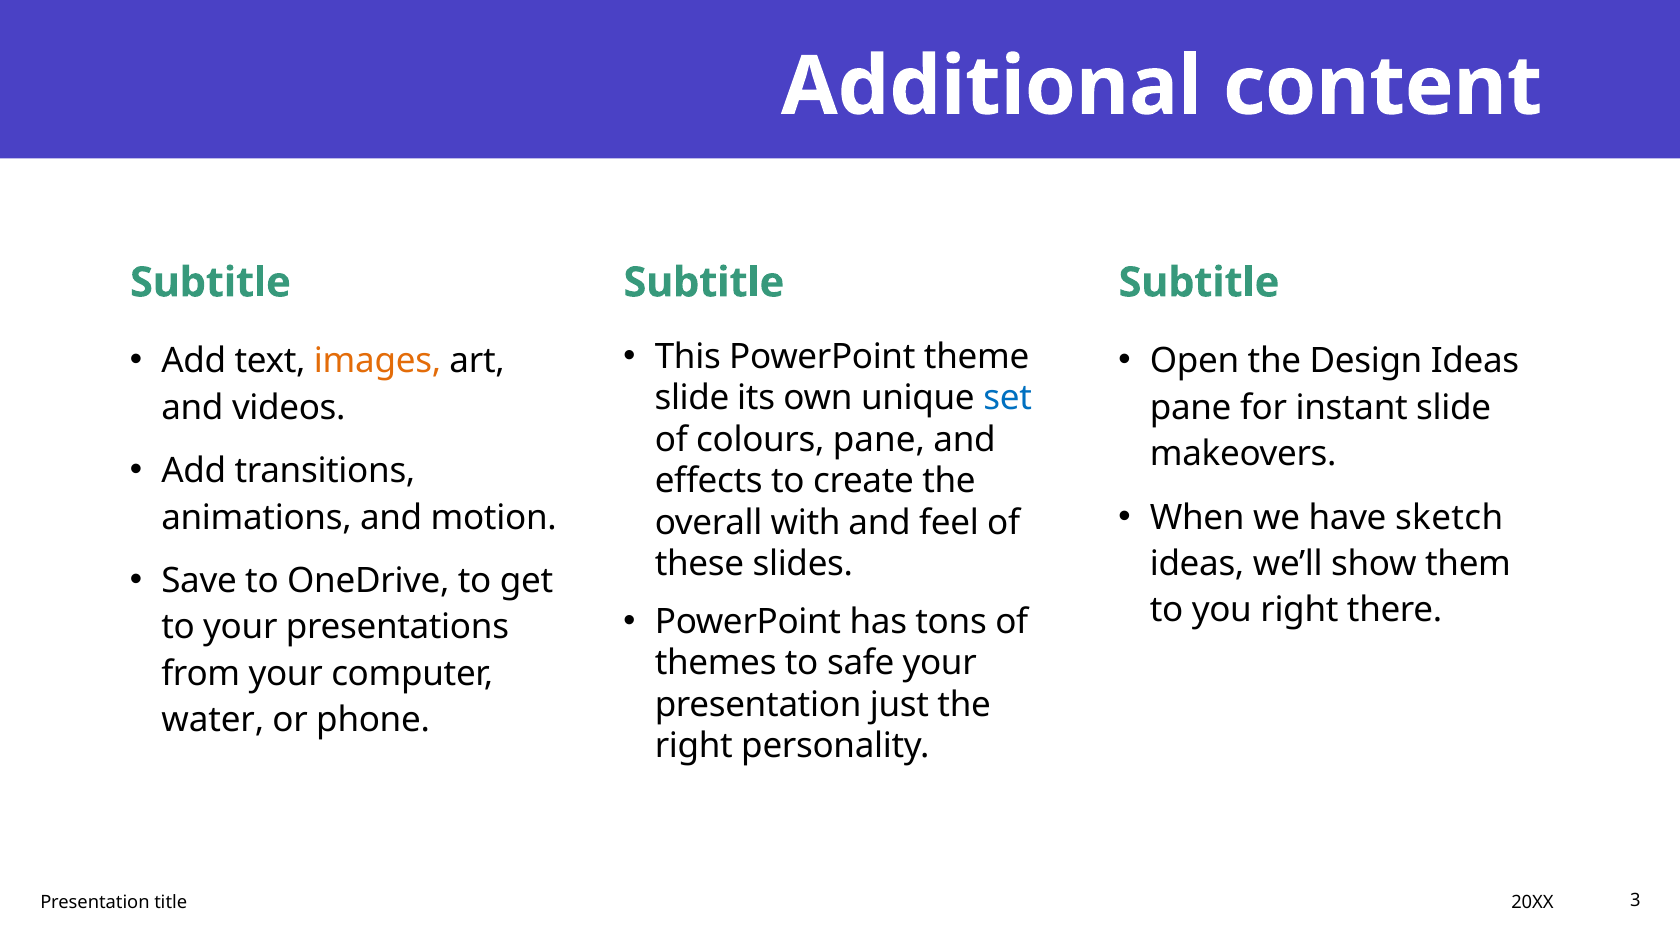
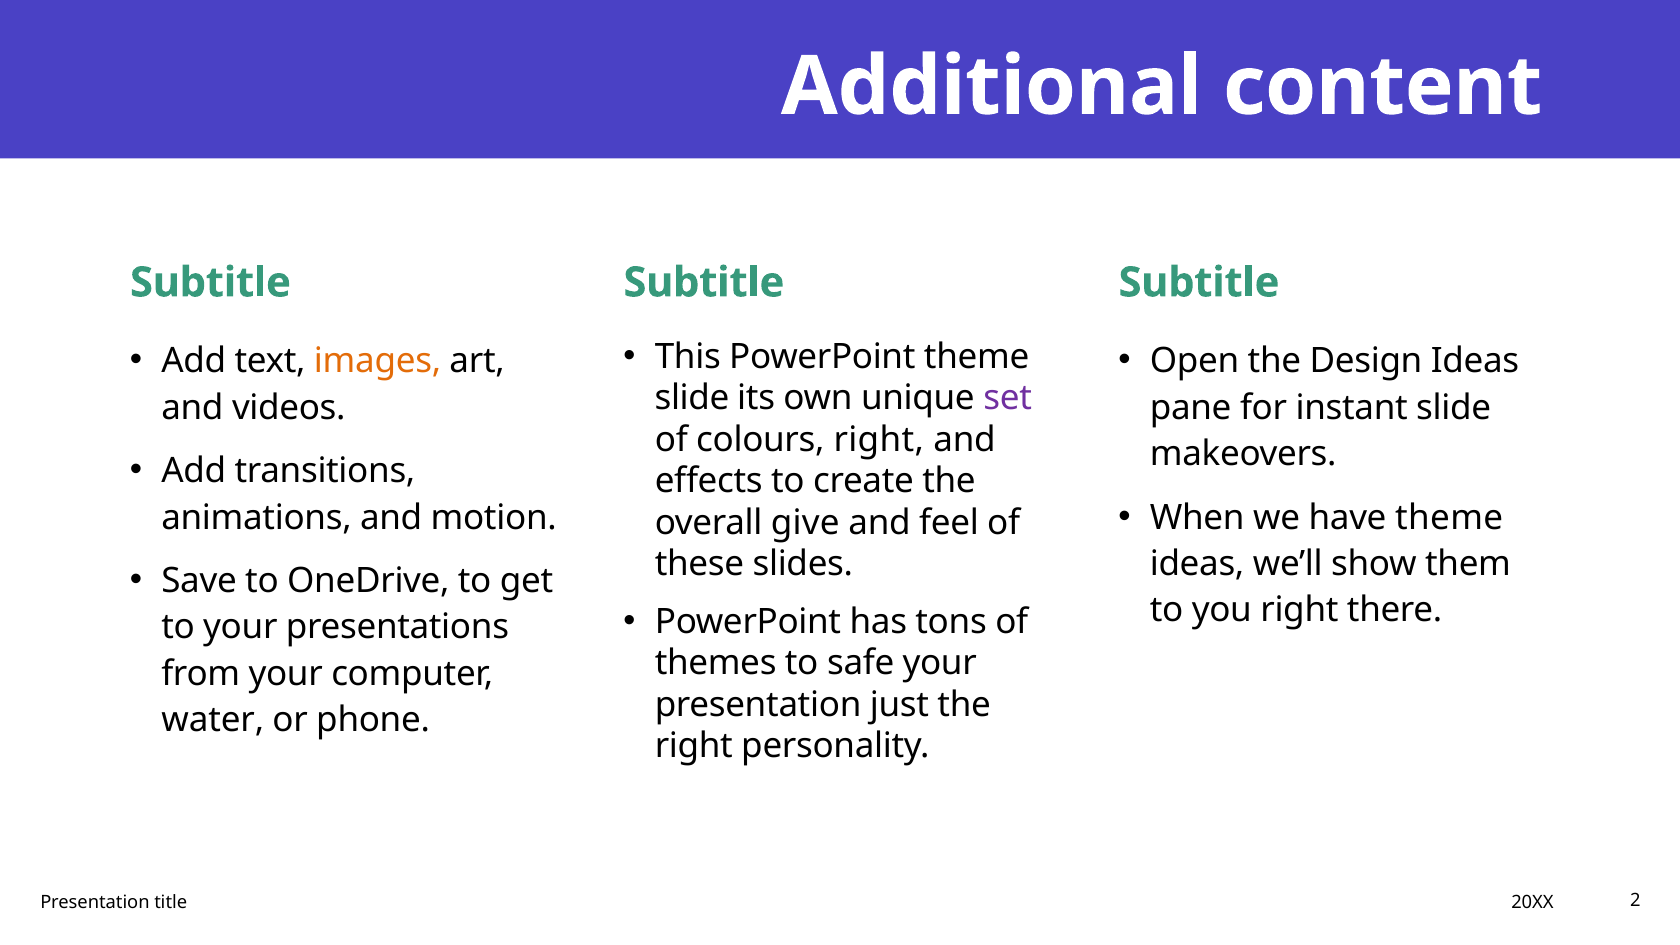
set colour: blue -> purple (1008, 398)
colours pane: pane -> right (879, 440)
have sketch: sketch -> theme (1449, 517)
with: with -> give (805, 523)
3: 3 -> 2 (1635, 901)
